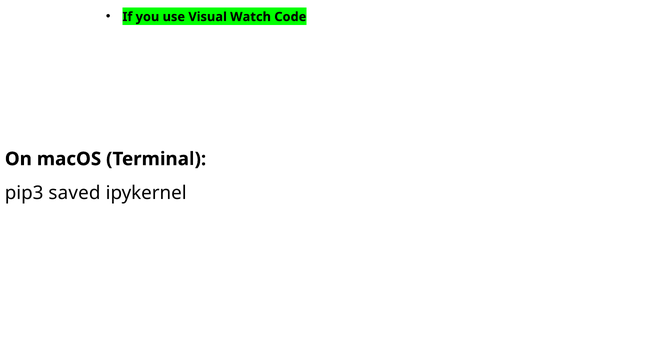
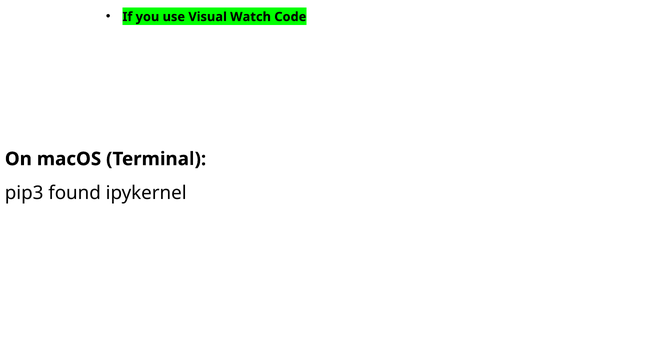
saved: saved -> found (75, 193)
